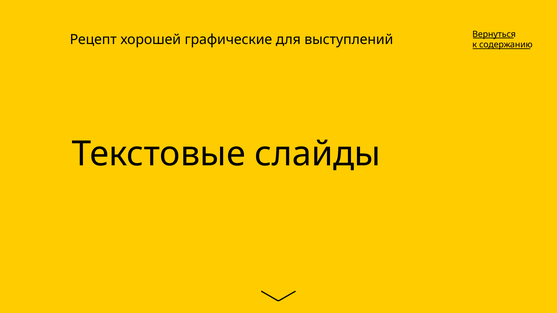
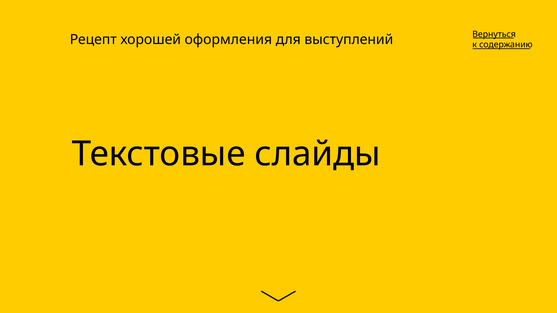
графические: графические -> оформления (228, 40)
